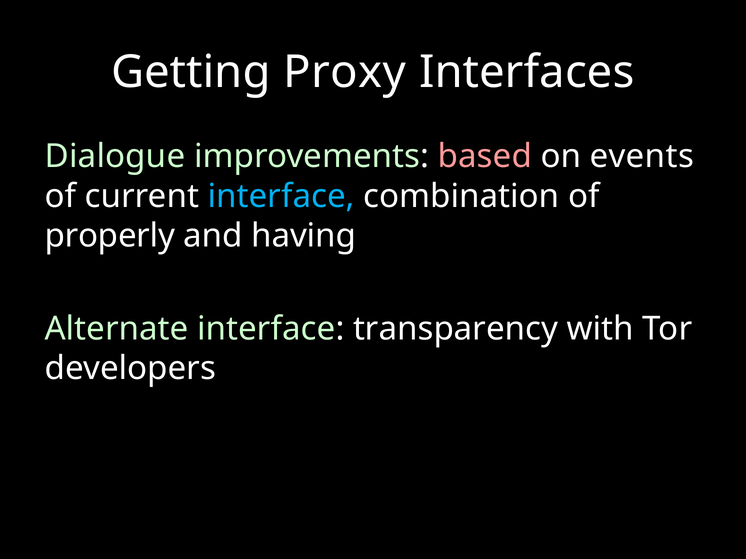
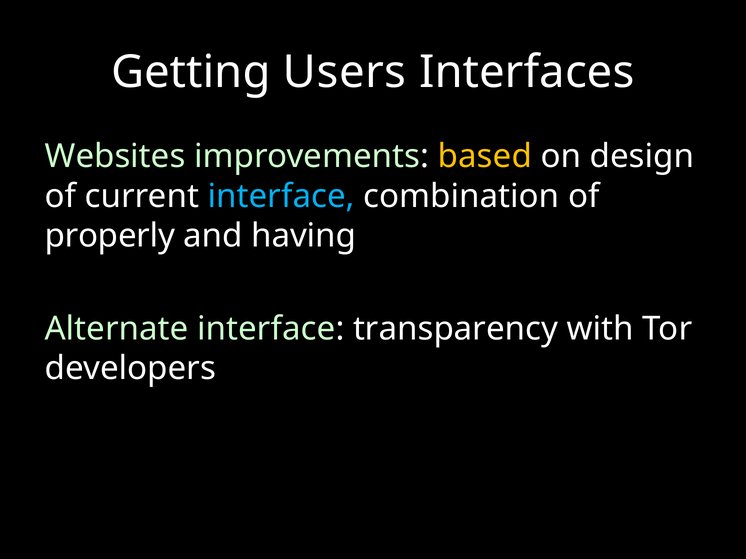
Proxy: Proxy -> Users (345, 72)
Dialogue: Dialogue -> Websites (115, 156)
based colour: pink -> yellow (485, 156)
events: events -> design (642, 156)
